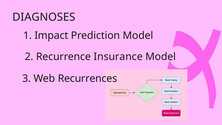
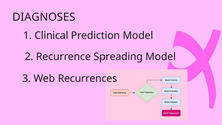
Impact: Impact -> Clinical (51, 35)
Insurance: Insurance -> Spreading (118, 57)
